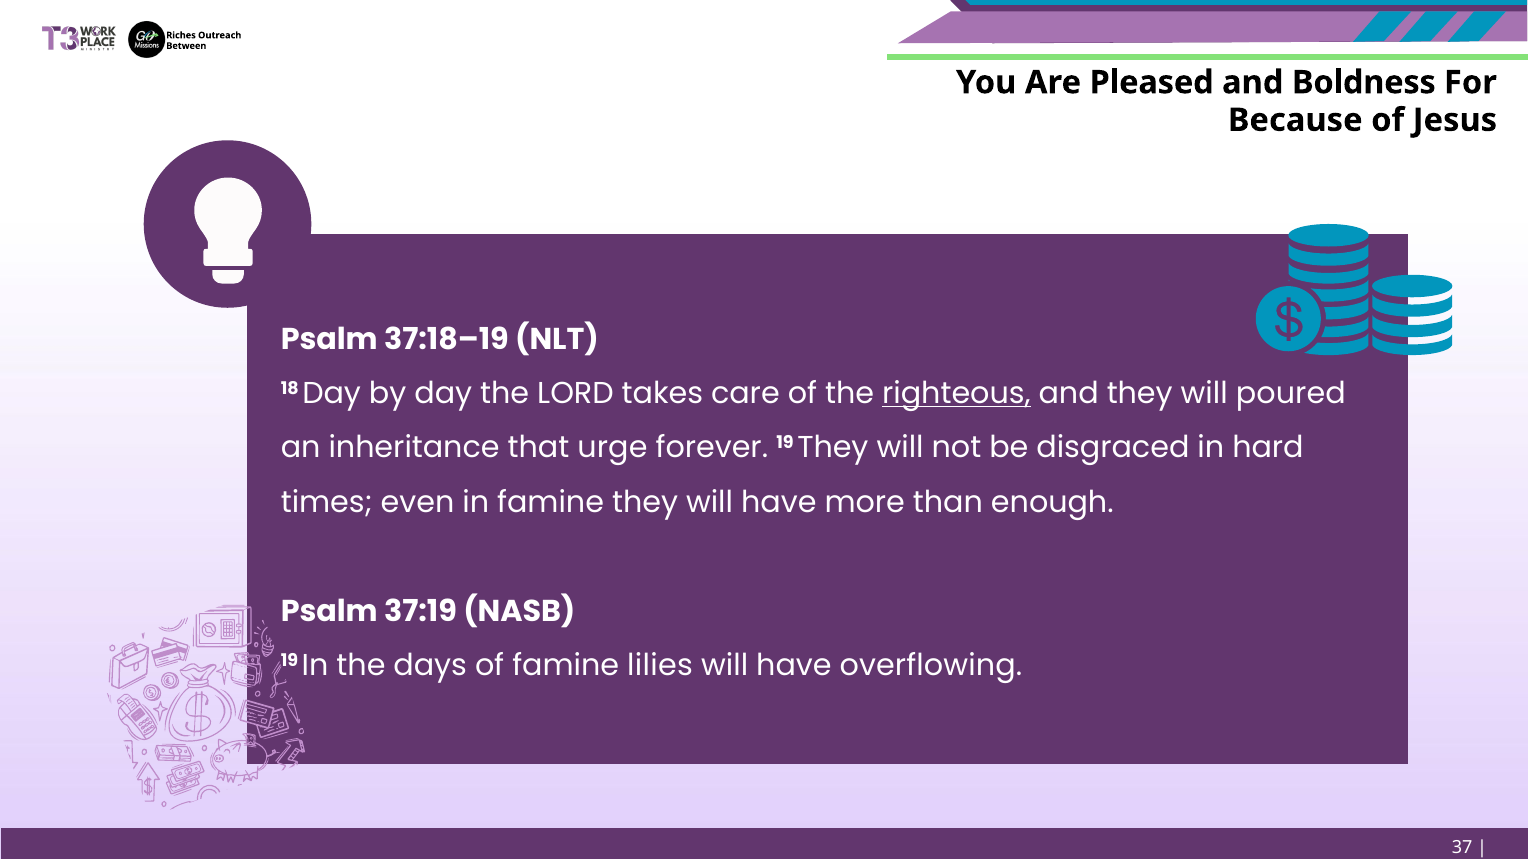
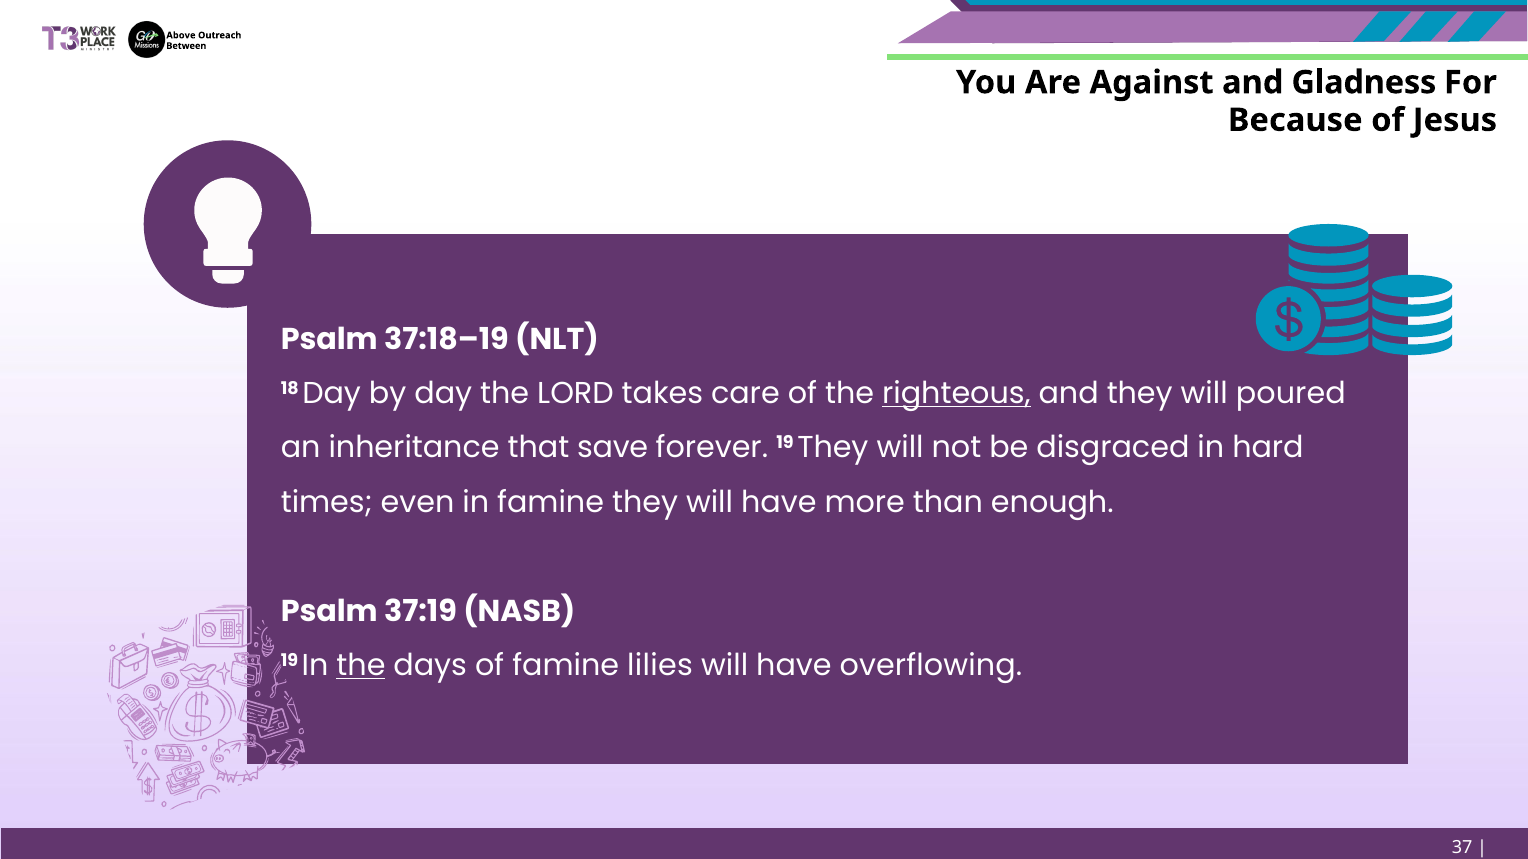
Riches: Riches -> Above (181, 35)
Pleased: Pleased -> Against (1152, 83)
Boldness: Boldness -> Gladness (1364, 83)
urge: urge -> save (613, 448)
the underline: none -> present (361, 666)
